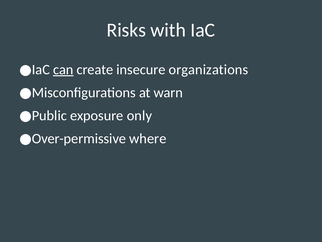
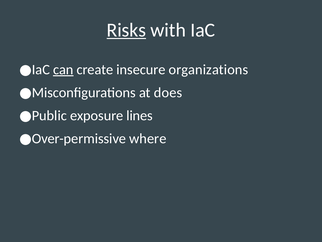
Risks underline: none -> present (126, 30)
warn: warn -> does (168, 92)
only: only -> lines (140, 115)
